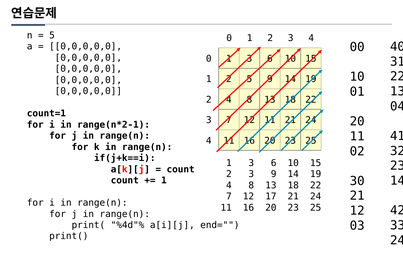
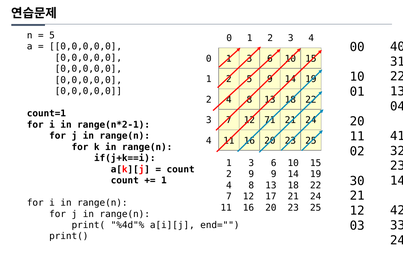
12 11: 11 -> 71 (270, 120)
3: 3 -> 9 (251, 174)
